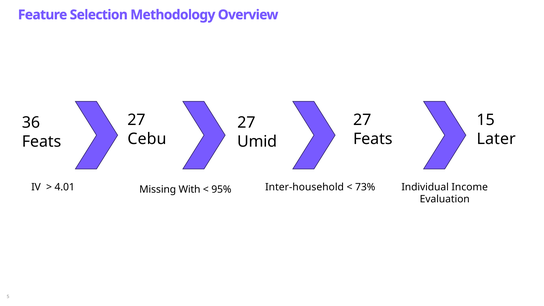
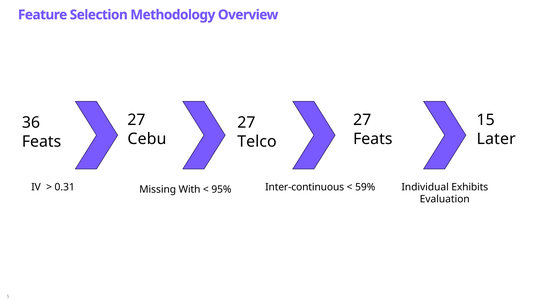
Umid: Umid -> Telco (257, 142)
4.01: 4.01 -> 0.31 (65, 187)
Inter-household: Inter-household -> Inter-continuous (305, 187)
73%: 73% -> 59% (365, 187)
Income: Income -> Exhibits (470, 187)
